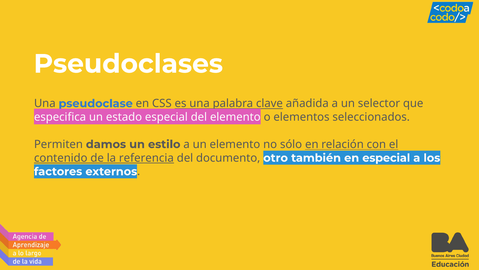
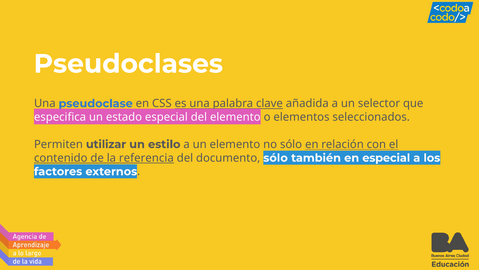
damos: damos -> utilizar (106, 144)
documento otro: otro -> sólo (276, 158)
